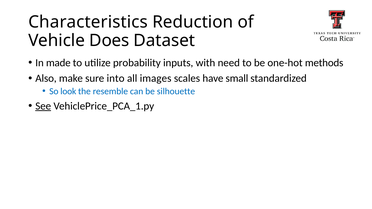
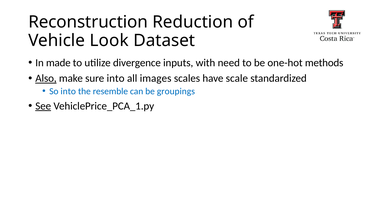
Characteristics: Characteristics -> Reconstruction (88, 22)
Does: Does -> Look (109, 40)
probability: probability -> divergence (137, 63)
Also underline: none -> present (46, 78)
small: small -> scale (237, 78)
So look: look -> into (68, 91)
silhouette: silhouette -> groupings (176, 91)
